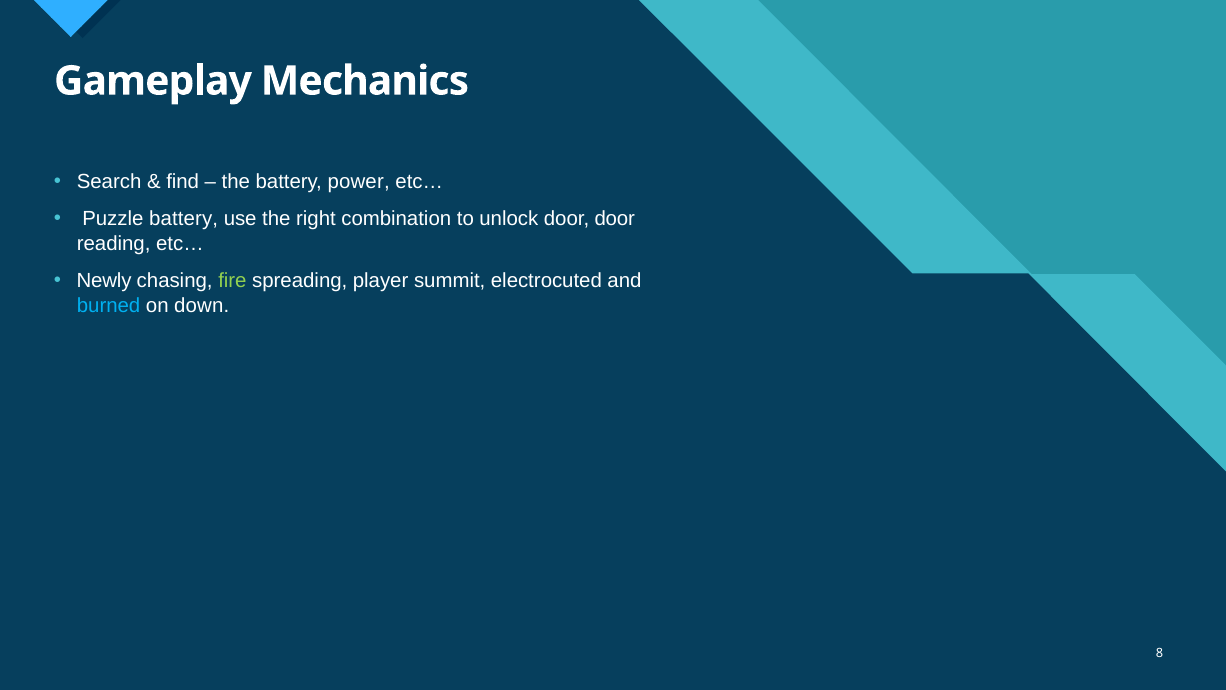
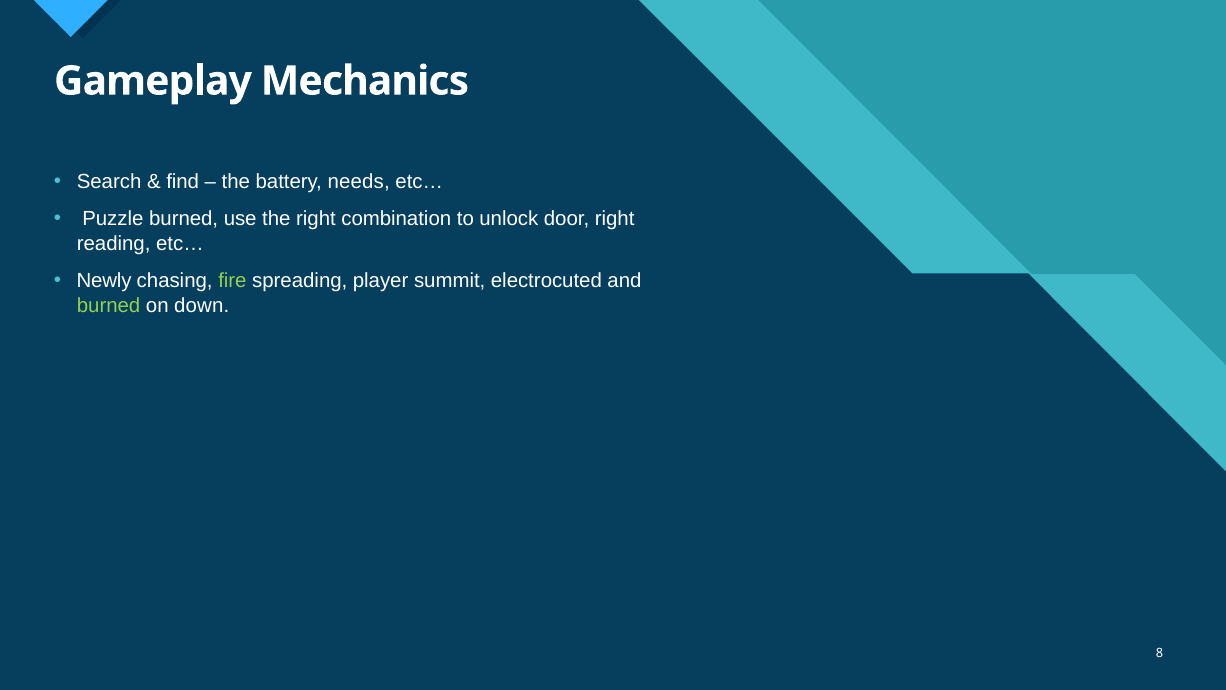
power: power -> needs (359, 182)
Puzzle battery: battery -> burned (184, 219)
door door: door -> right (615, 219)
burned colour: light blue -> light green (109, 305)
